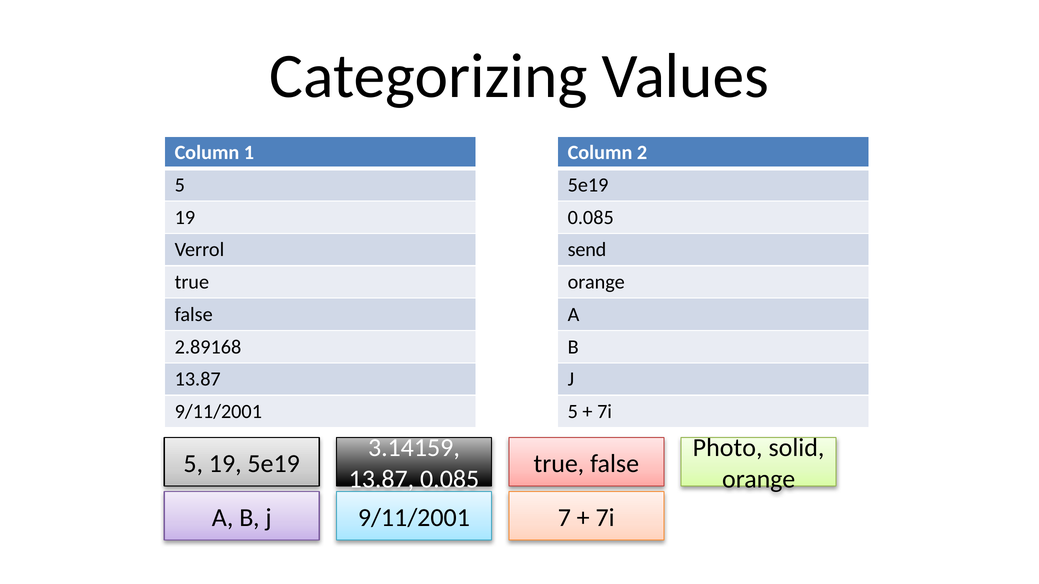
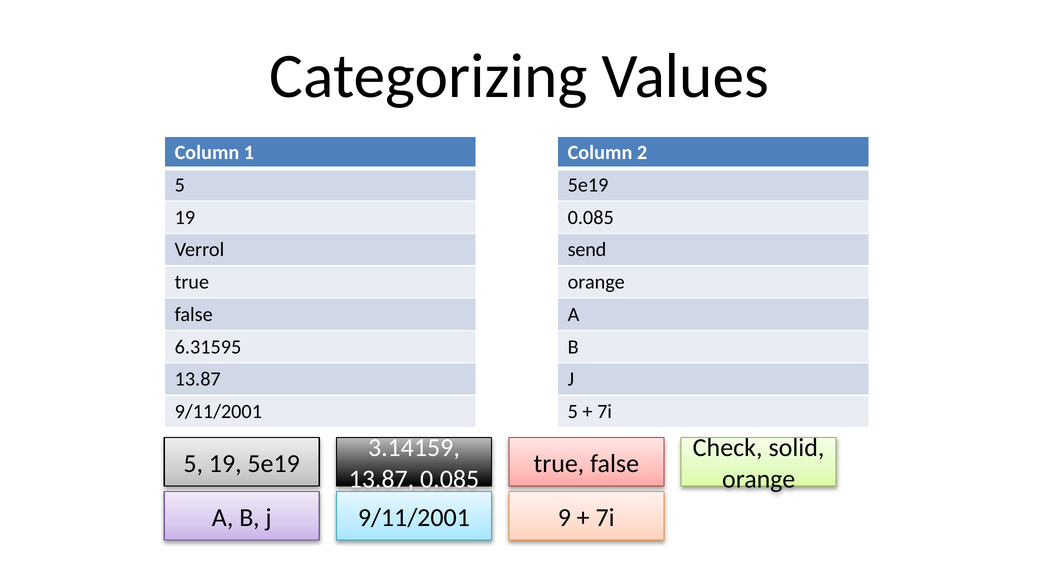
2.89168: 2.89168 -> 6.31595 (208, 347)
Photo: Photo -> Check (728, 448)
7: 7 -> 9 (564, 518)
